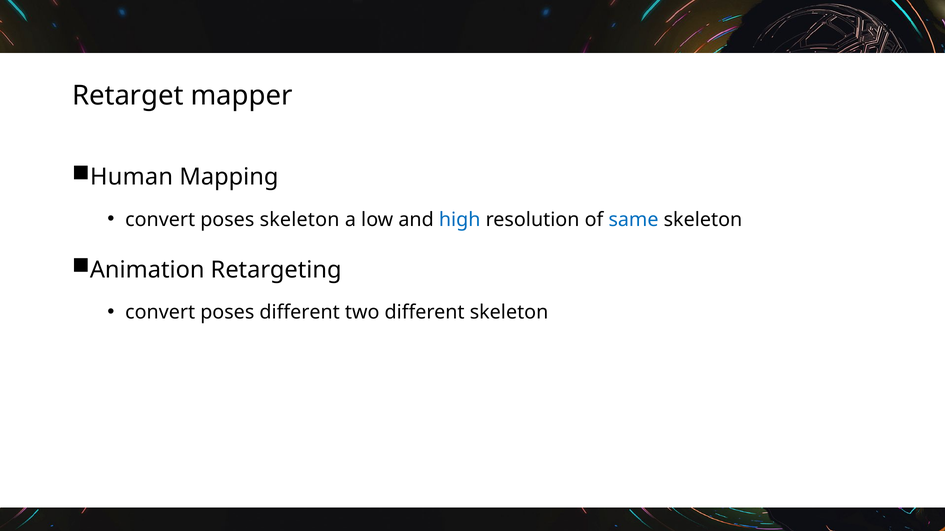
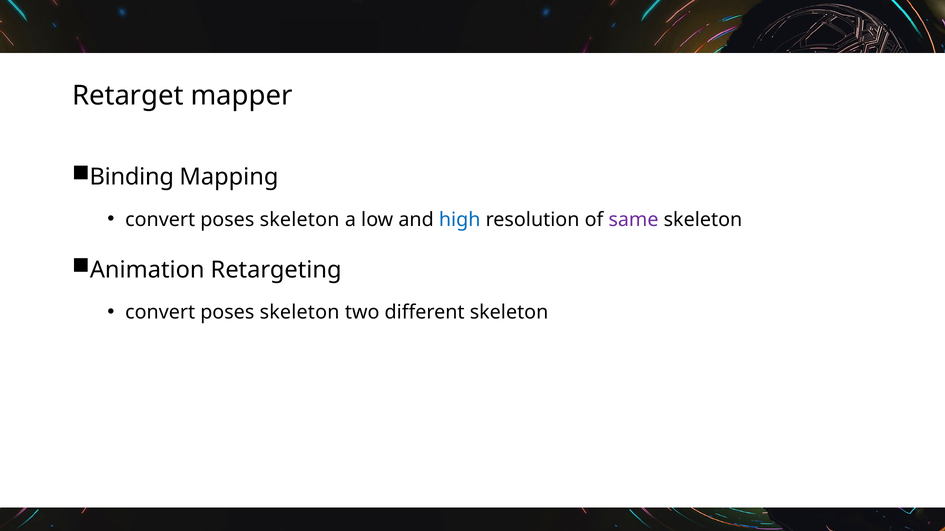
Human: Human -> Binding (132, 177)
same colour: blue -> purple (634, 220)
different: different -> skeleton (300, 313)
